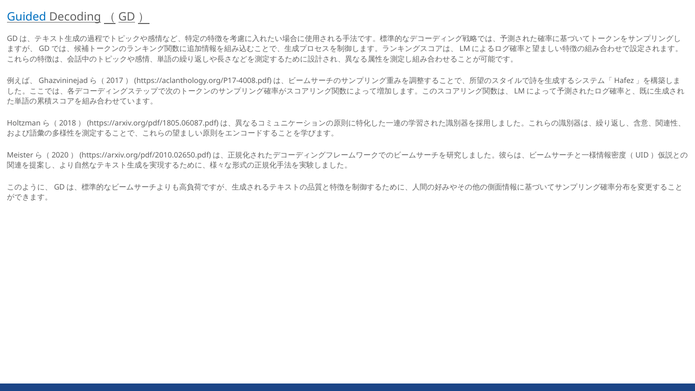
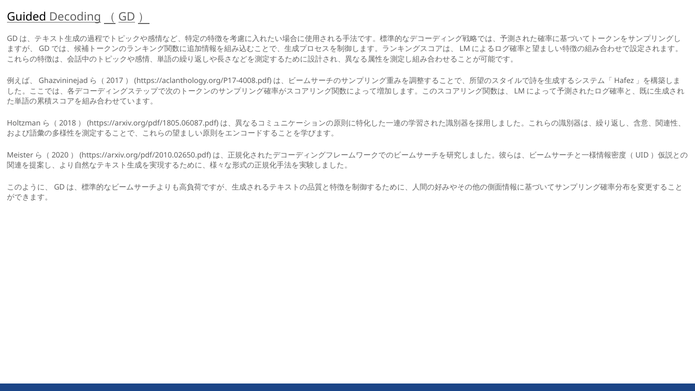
Guided colour: blue -> black (27, 17)
